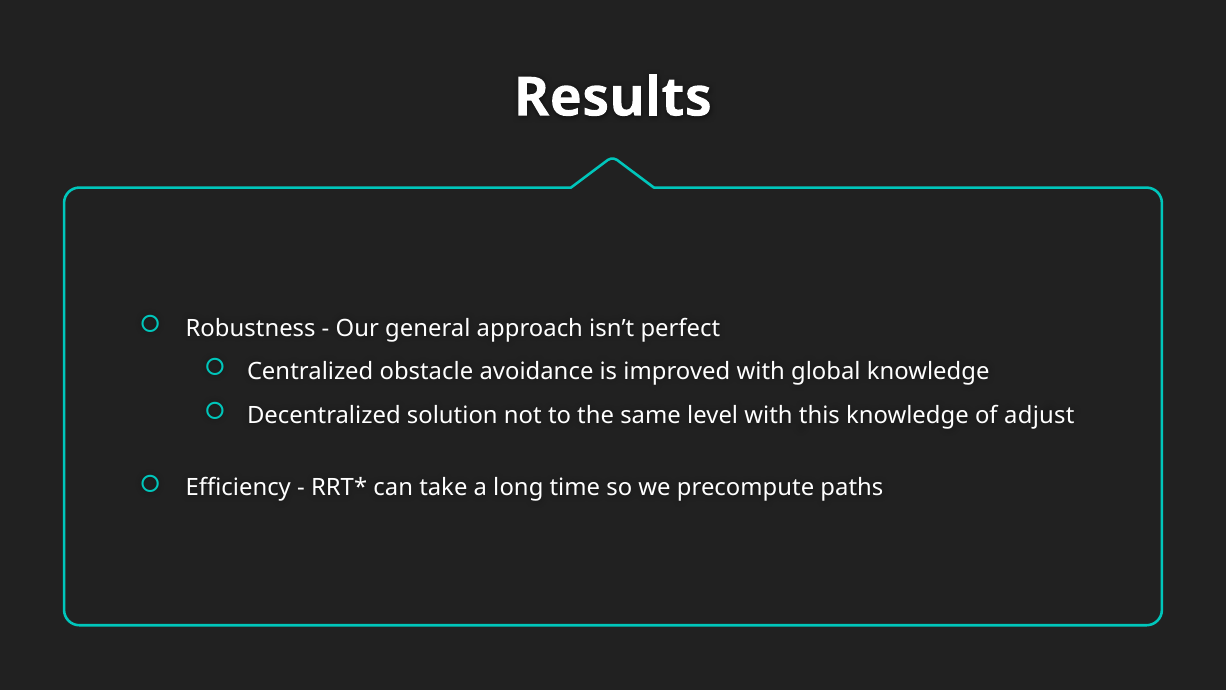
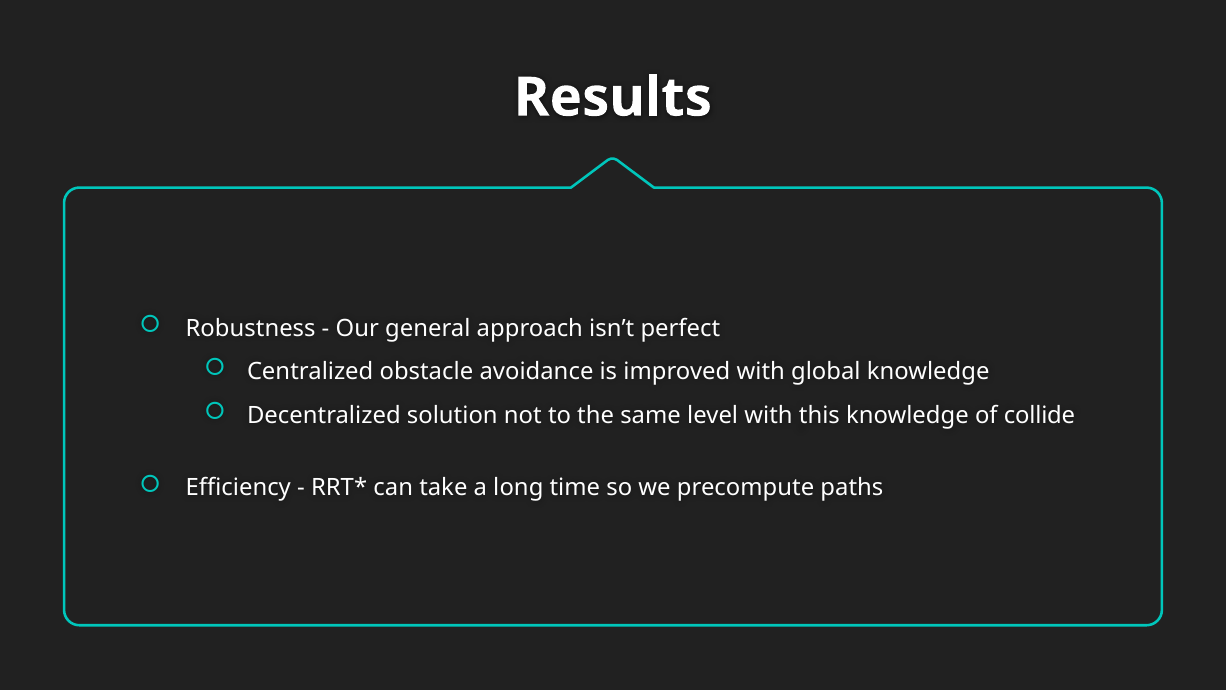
adjust: adjust -> collide (1040, 415)
